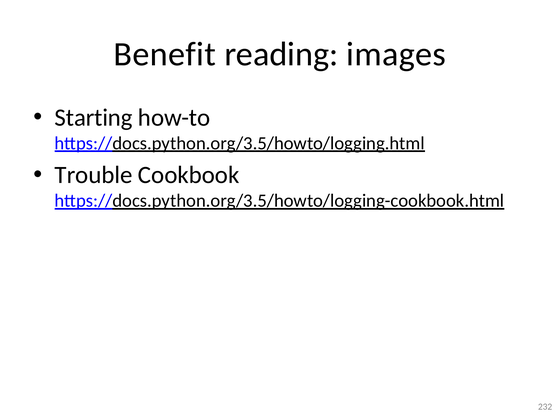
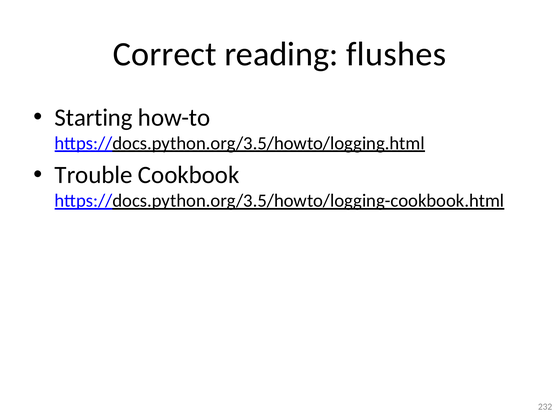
Benefit: Benefit -> Correct (165, 54)
images: images -> flushes (396, 54)
